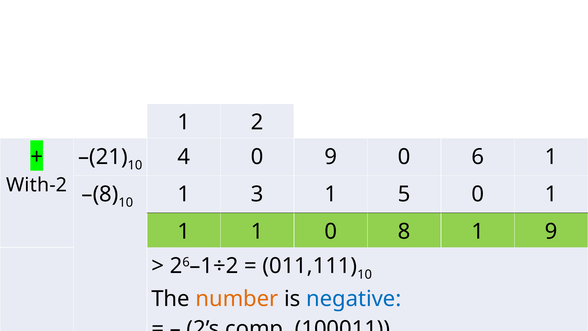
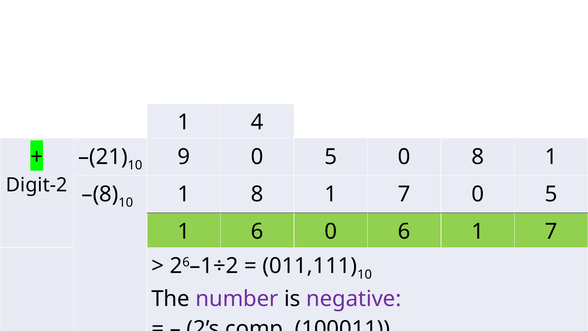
2: 2 -> 4 (257, 122)
4: 4 -> 9 (184, 157)
9: 9 -> 5 (331, 157)
0 6: 6 -> 8 (478, 157)
With-2: With-2 -> Digit-2 (37, 185)
1 3: 3 -> 8 (257, 194)
5: 5 -> 7 (404, 194)
1: 1 -> 5 (551, 194)
1: 1 -> 6 (257, 231)
0 8: 8 -> 6 (404, 231)
9: 9 -> 7 (551, 231)
number colour: orange -> purple (237, 299)
negative colour: blue -> purple (354, 299)
